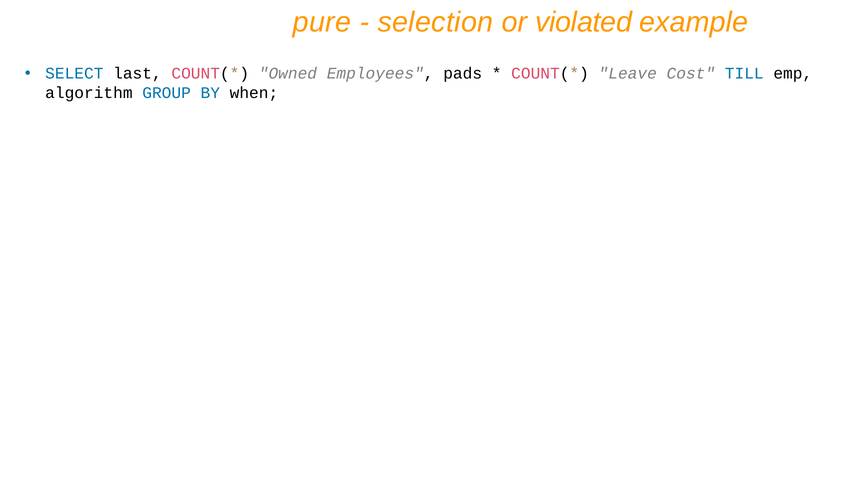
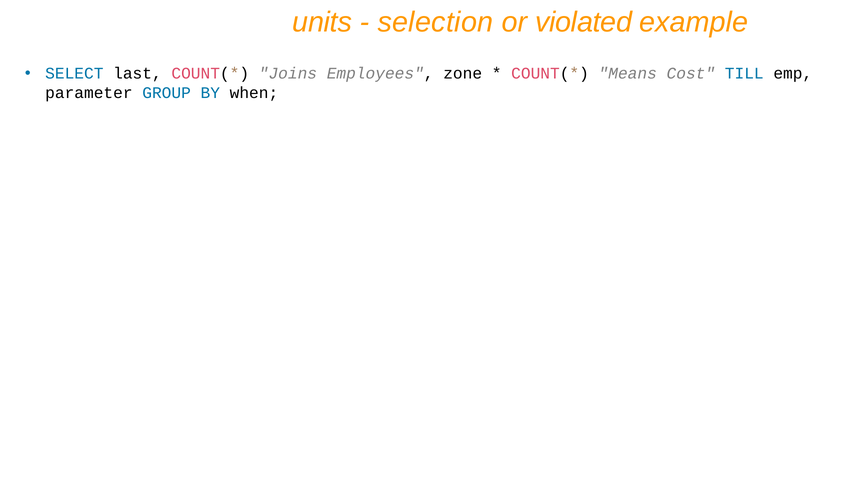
pure: pure -> units (322, 22)
Owned: Owned -> Joins (288, 73)
pads: pads -> zone (463, 73)
Leave: Leave -> Means (628, 73)
algorithm: algorithm -> parameter (89, 93)
